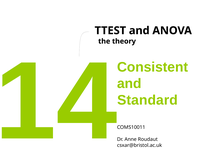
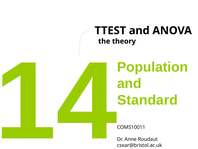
Consistent: Consistent -> Population (153, 67)
